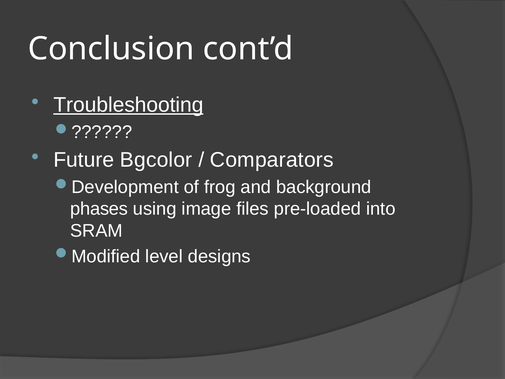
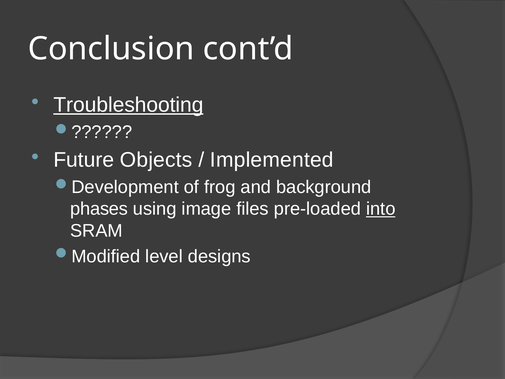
Bgcolor: Bgcolor -> Objects (156, 160)
Comparators: Comparators -> Implemented (272, 160)
into underline: none -> present (381, 209)
